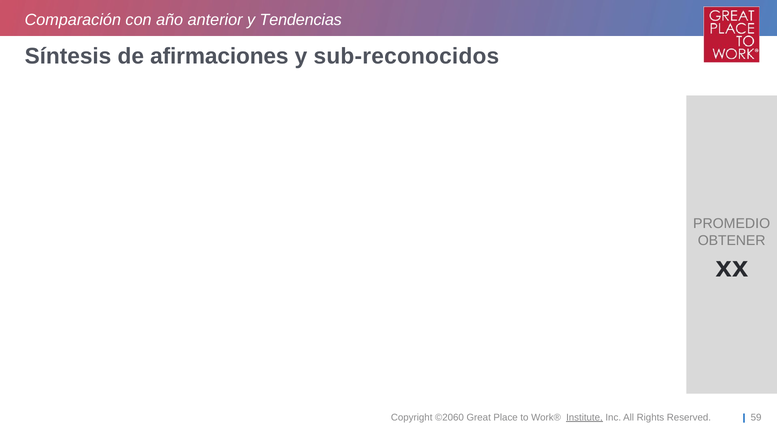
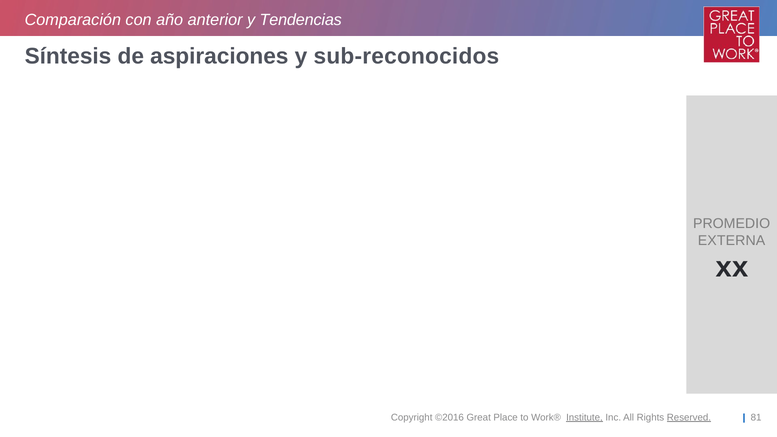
afirmaciones: afirmaciones -> aspiraciones (219, 56)
OBTENER: OBTENER -> EXTERNA (732, 240)
©2060: ©2060 -> ©2016 (449, 417)
Reserved underline: none -> present (689, 417)
59: 59 -> 81 (756, 417)
